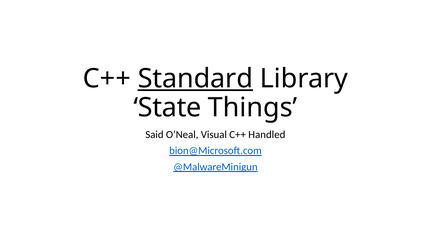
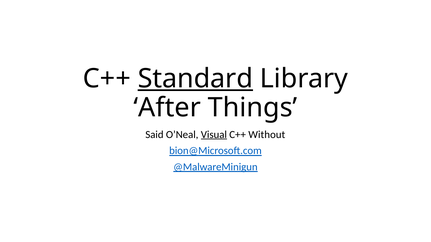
State: State -> After (167, 108)
Visual underline: none -> present (214, 135)
Handled: Handled -> Without (267, 135)
